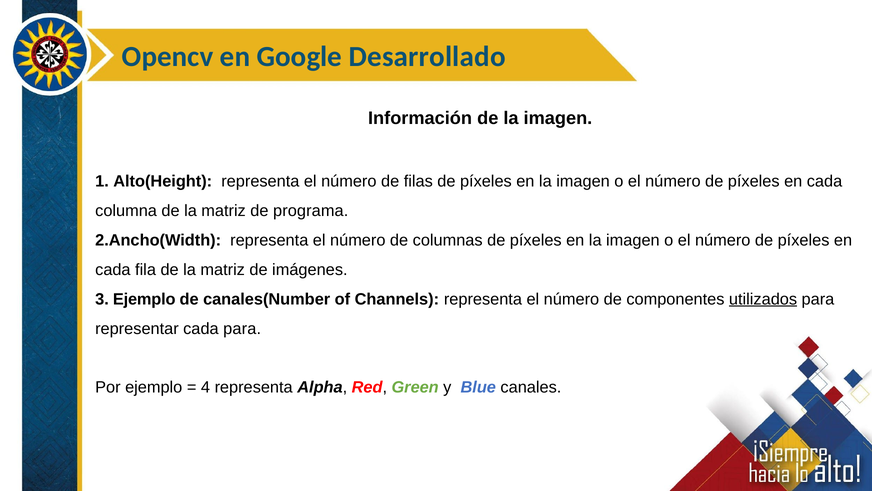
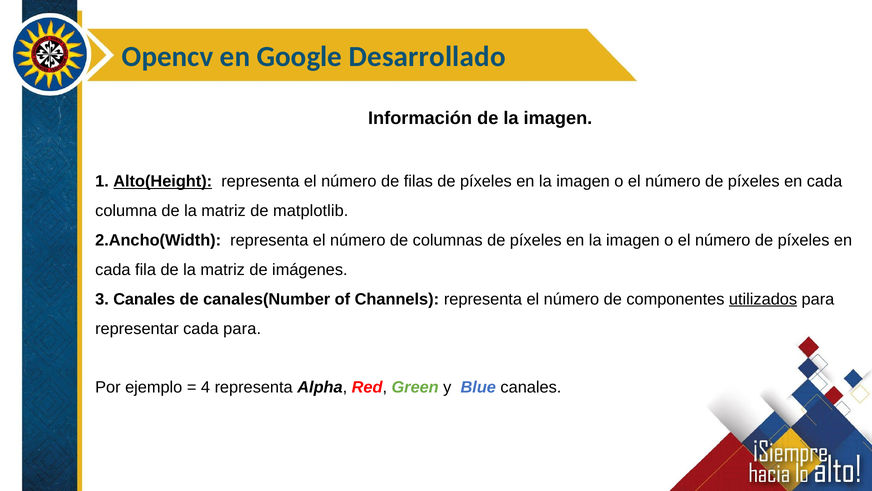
Alto(Height underline: none -> present (163, 181)
programa: programa -> matplotlib (311, 211)
Ejemplo: Ejemplo -> Canales (144, 299)
